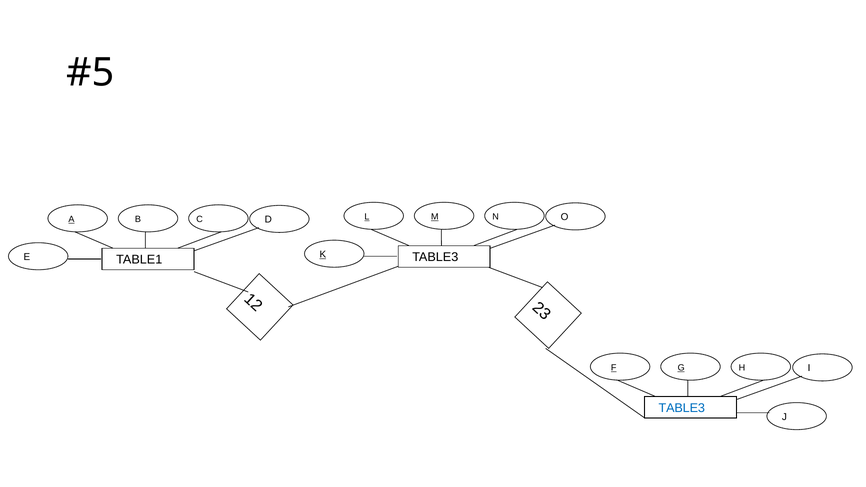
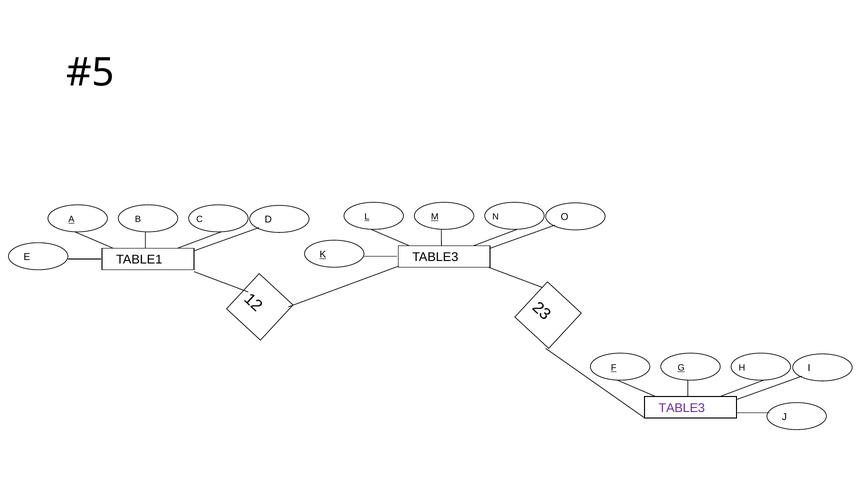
TABLE3 colour: blue -> purple (682, 408)
